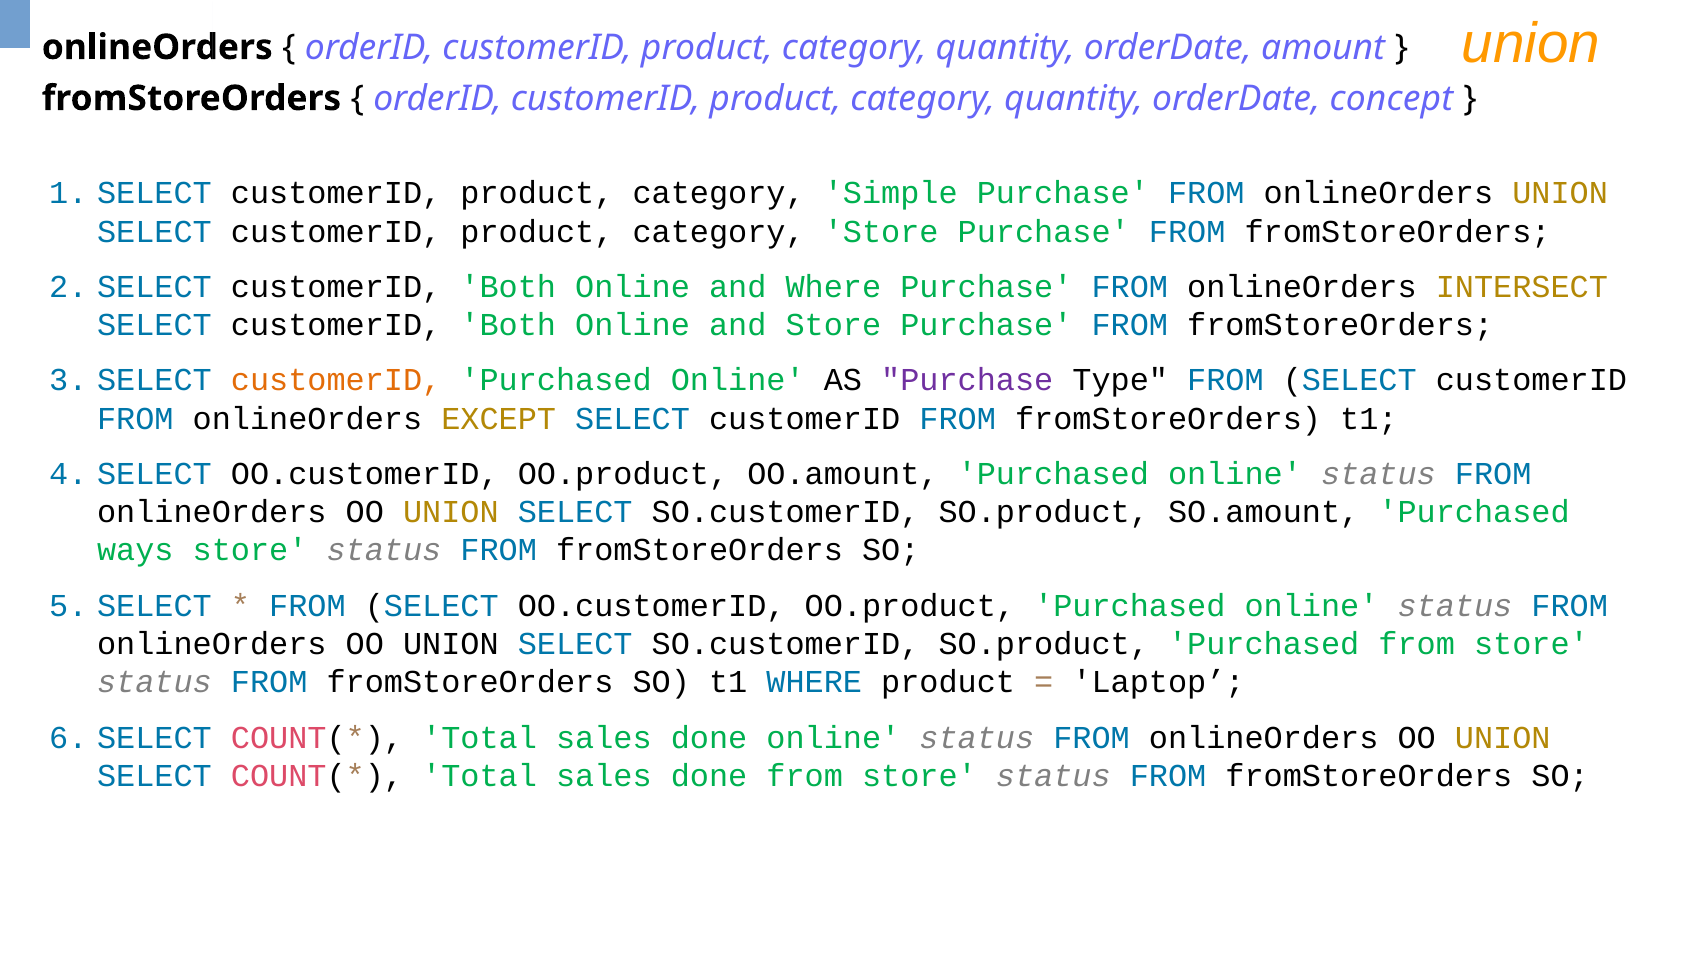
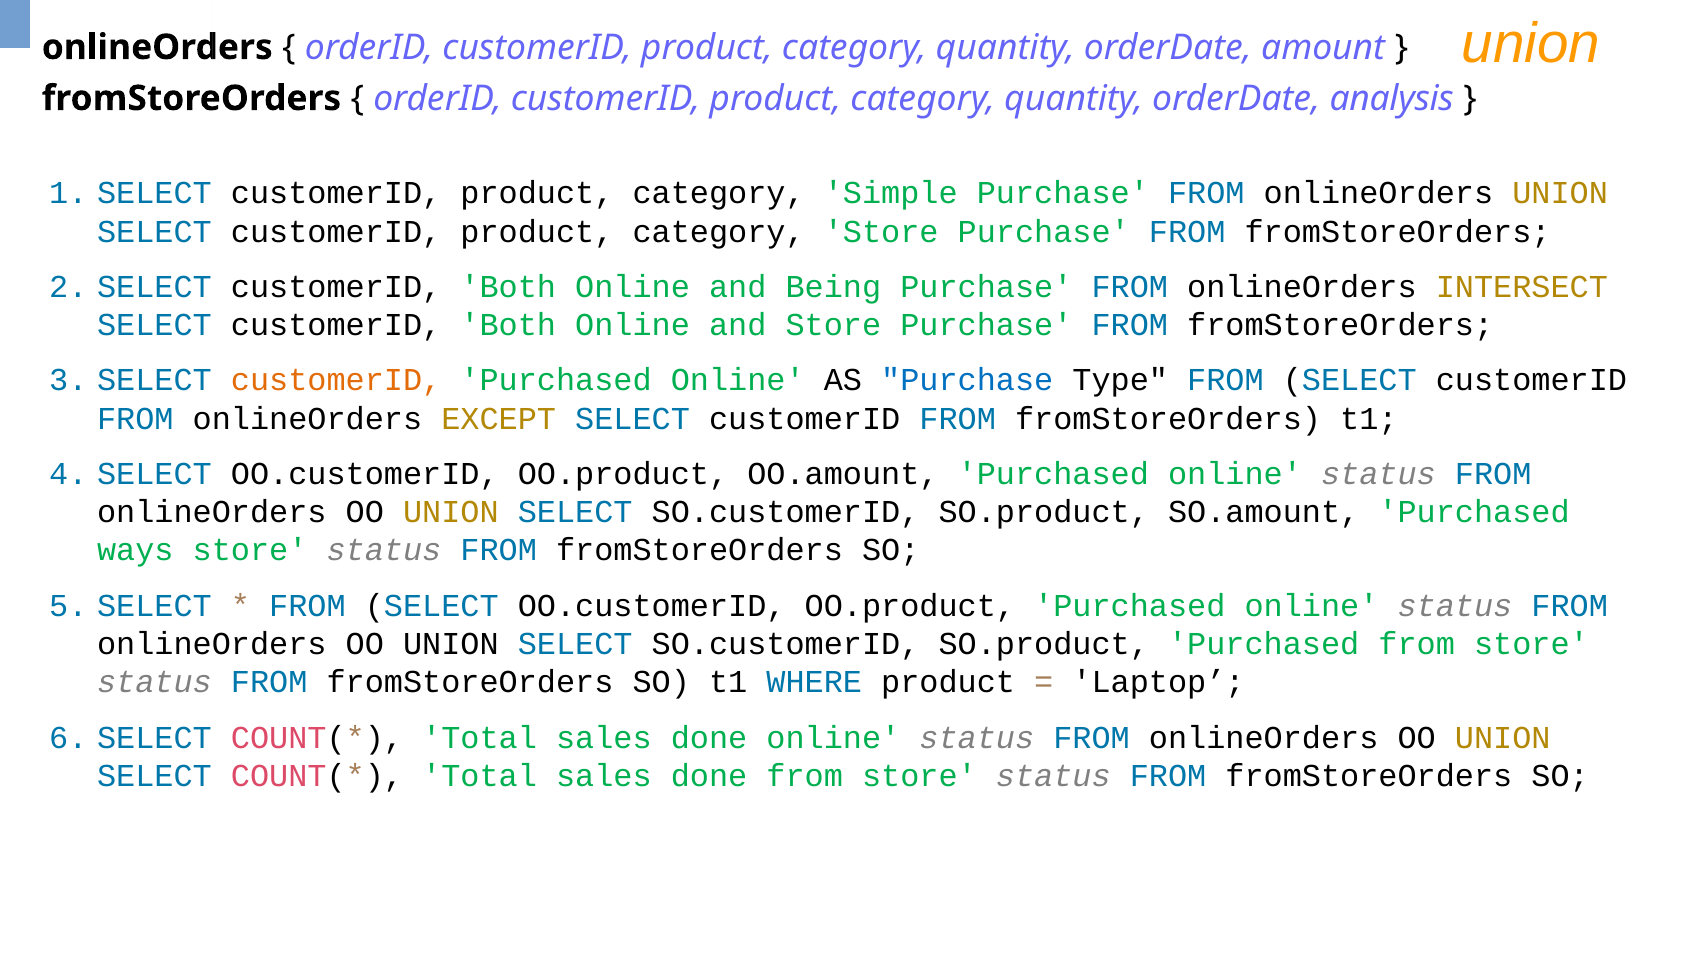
concept: concept -> analysis (1392, 98)
and Where: Where -> Being (833, 287)
Purchase colour: purple -> blue (967, 380)
